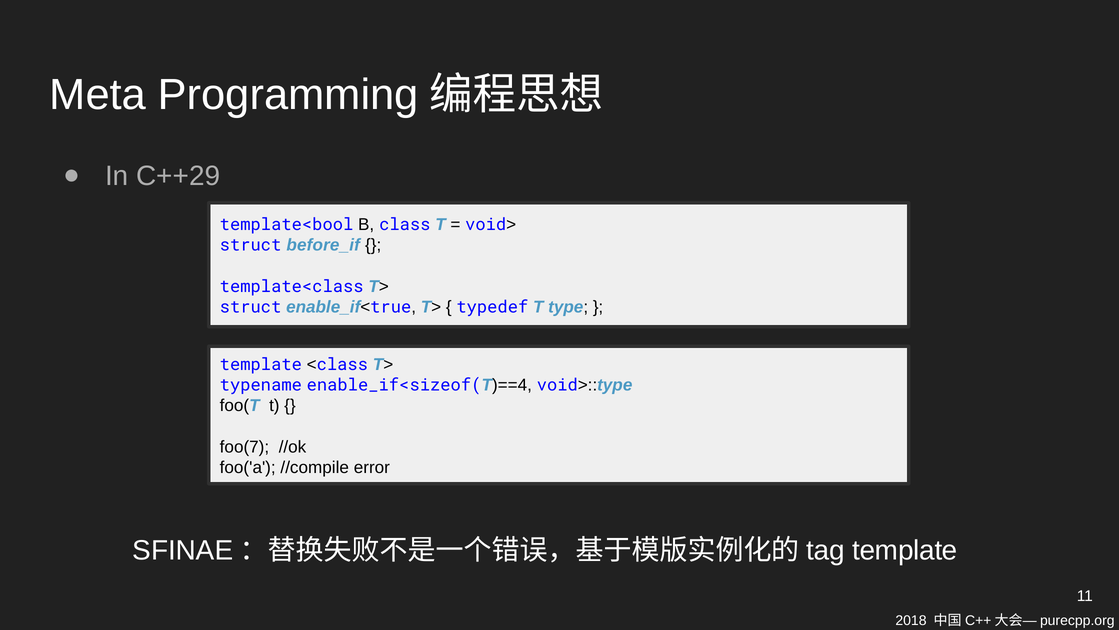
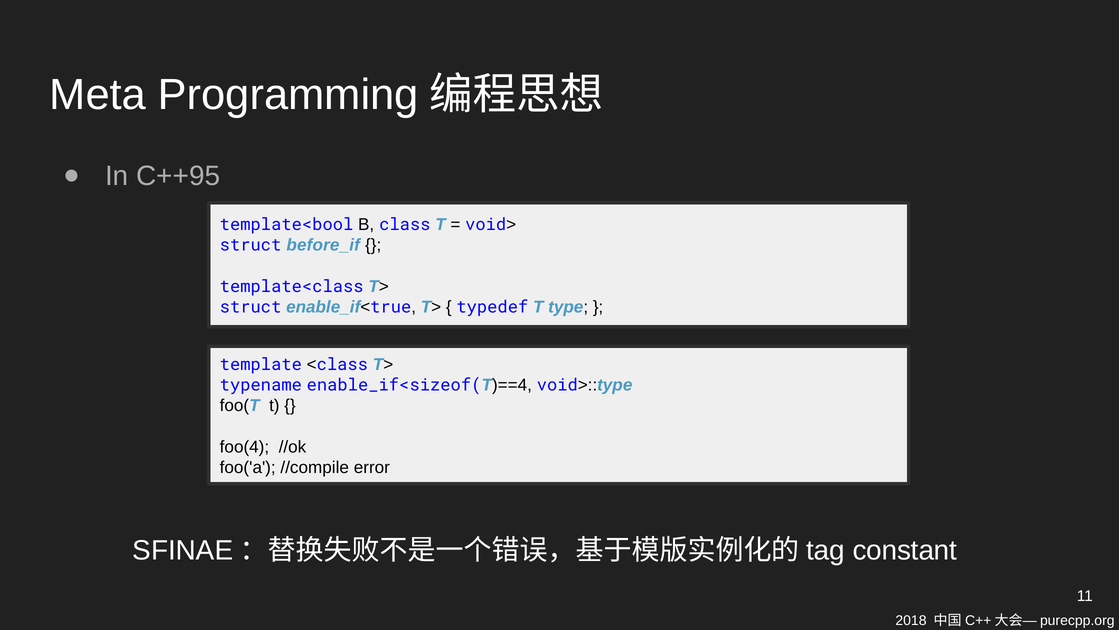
C++29: C++29 -> C++95 (178, 176)
foo(7: foo(7 -> foo(4 (244, 446)
template: template -> constant (905, 550)
